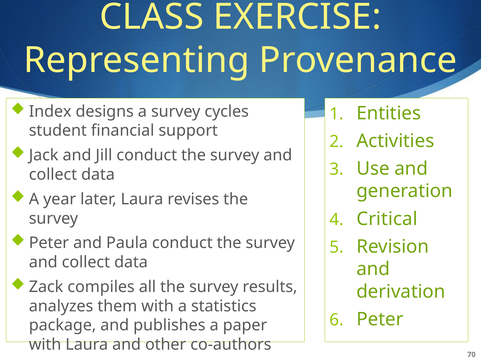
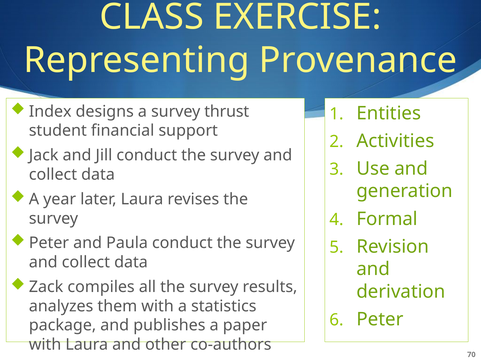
cycles: cycles -> thrust (227, 111)
Critical: Critical -> Formal (387, 219)
